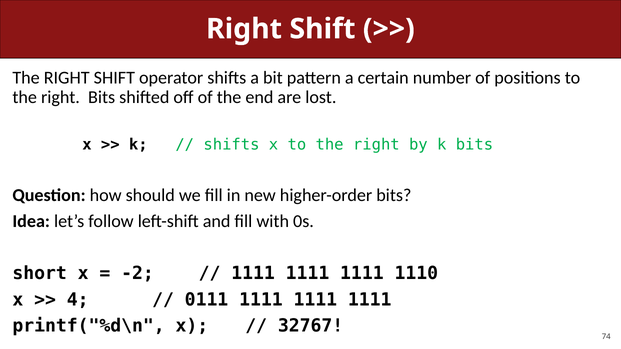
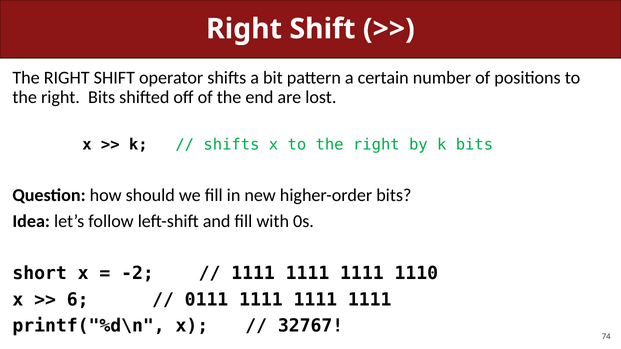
4: 4 -> 6 (78, 300)
